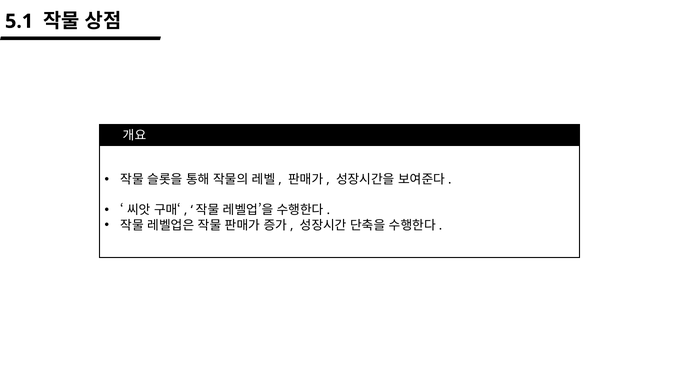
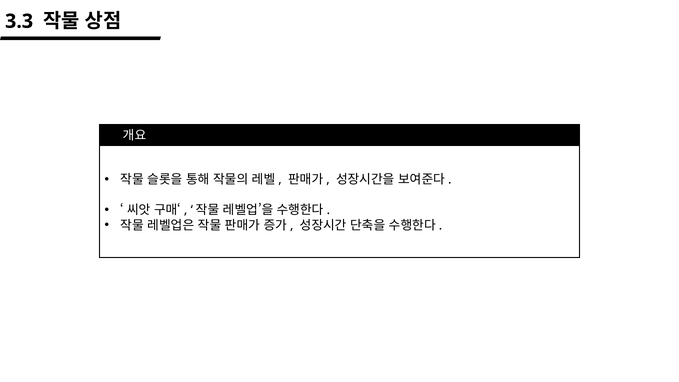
5.1: 5.1 -> 3.3 (19, 21)
